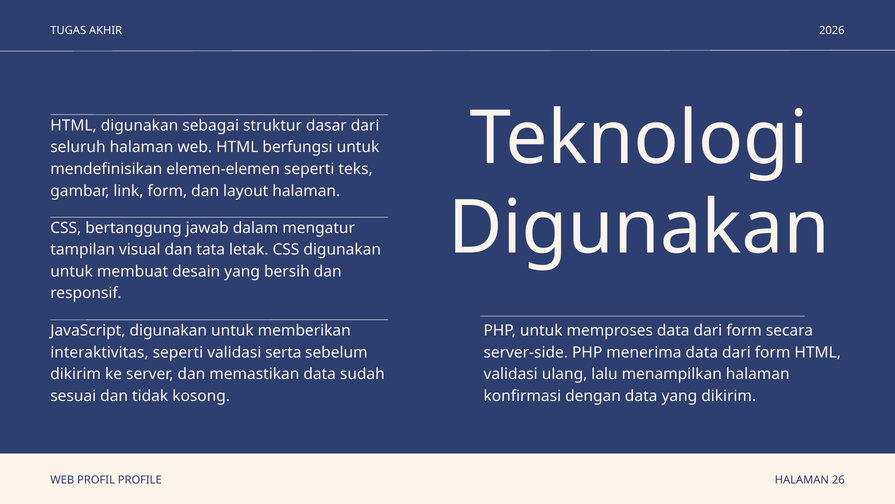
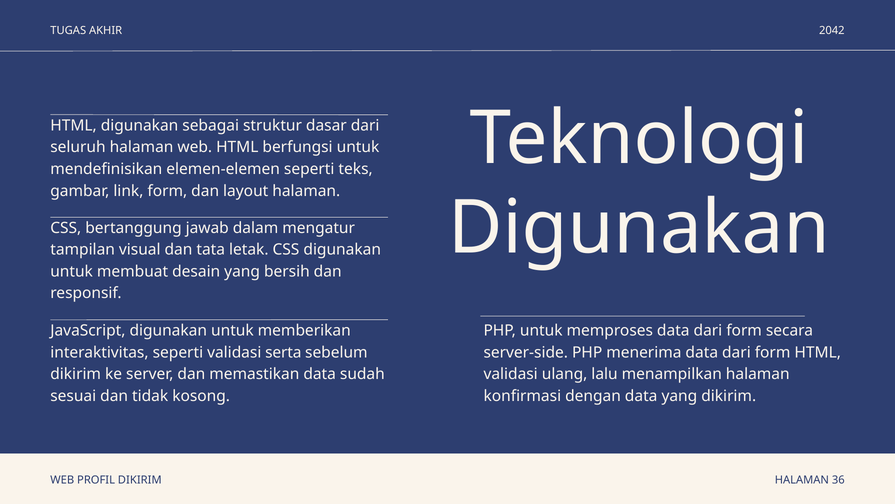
2026: 2026 -> 2042 (832, 31)
PROFIL PROFILE: PROFILE -> DIKIRIM (140, 480)
26: 26 -> 36 (838, 480)
